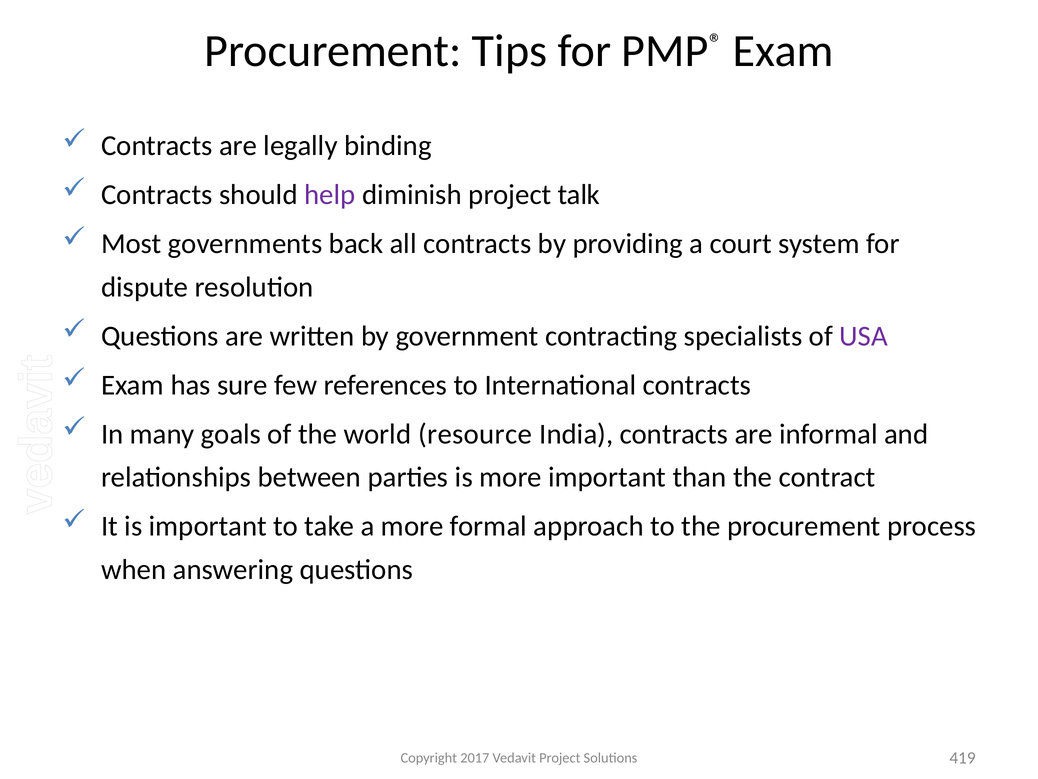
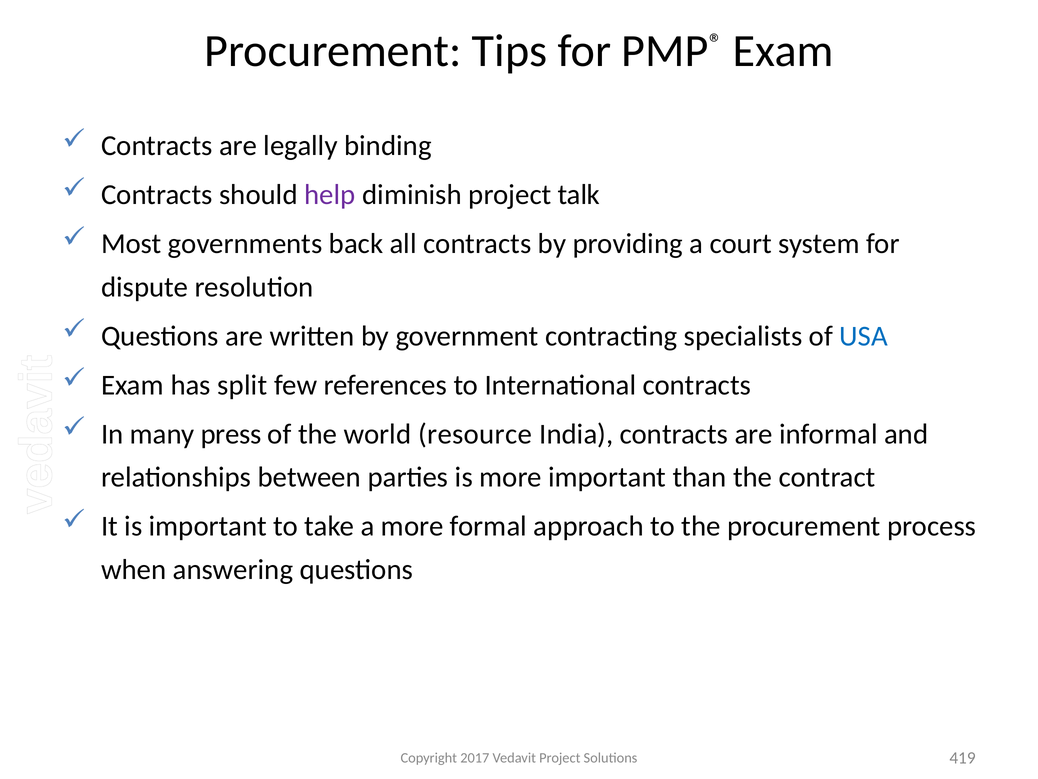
USA colour: purple -> blue (864, 336)
sure: sure -> split (242, 385)
goals: goals -> press (231, 434)
